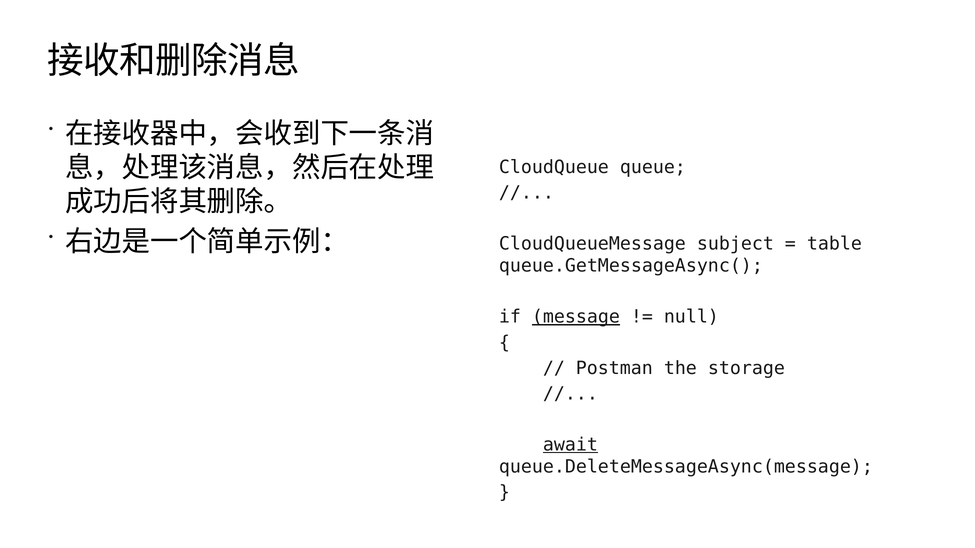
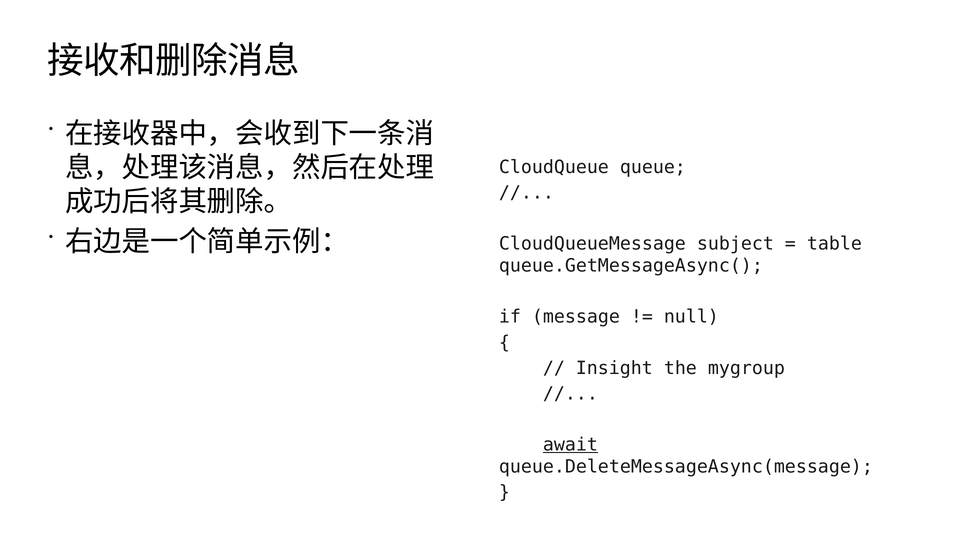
message underline: present -> none (576, 317)
Postman: Postman -> Insight (614, 368)
storage: storage -> mygroup (746, 368)
